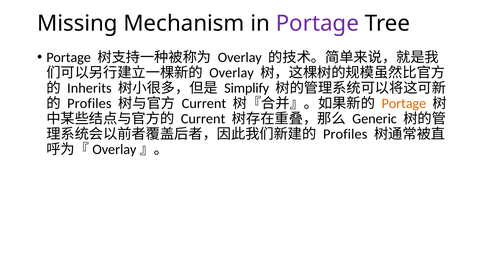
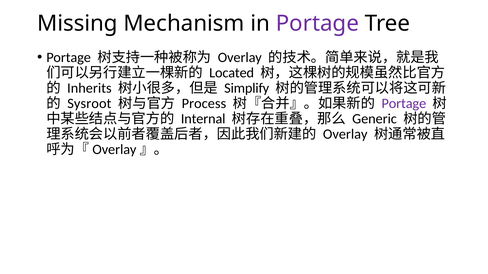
Overlay: Overlay -> Located (232, 73)
Profiles: Profiles -> Sysroot (89, 104)
Current: Current -> Process (204, 104)
Portage colour: orange -> purple (404, 104)
Current: Current -> Internal (203, 119)
Profiles: Profiles -> Overlay (345, 134)
